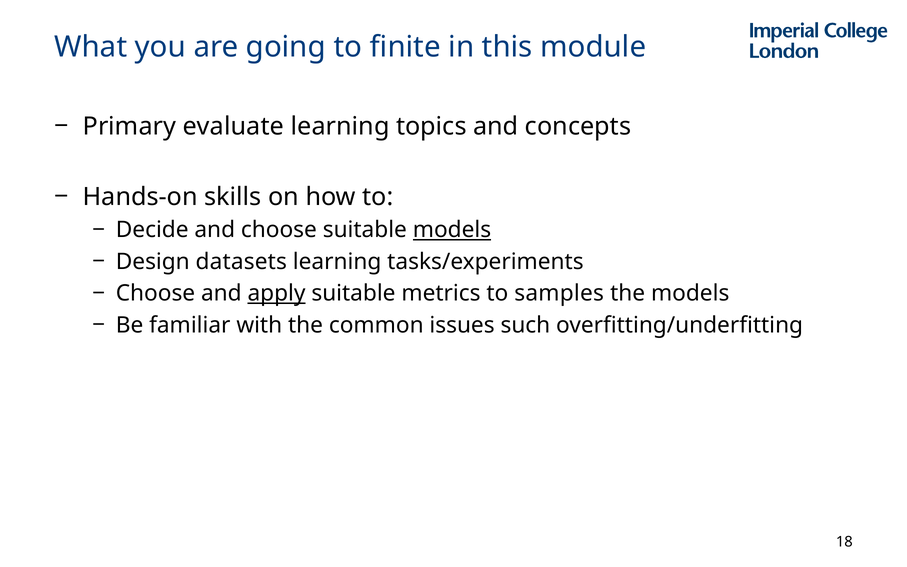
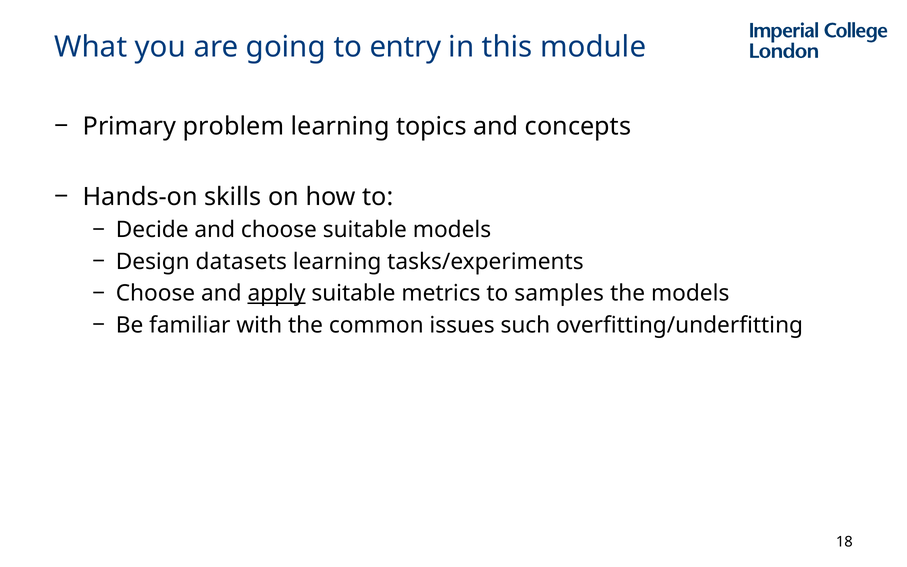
finite: finite -> entry (405, 47)
evaluate: evaluate -> problem (233, 126)
models underline: present -> none (452, 230)
